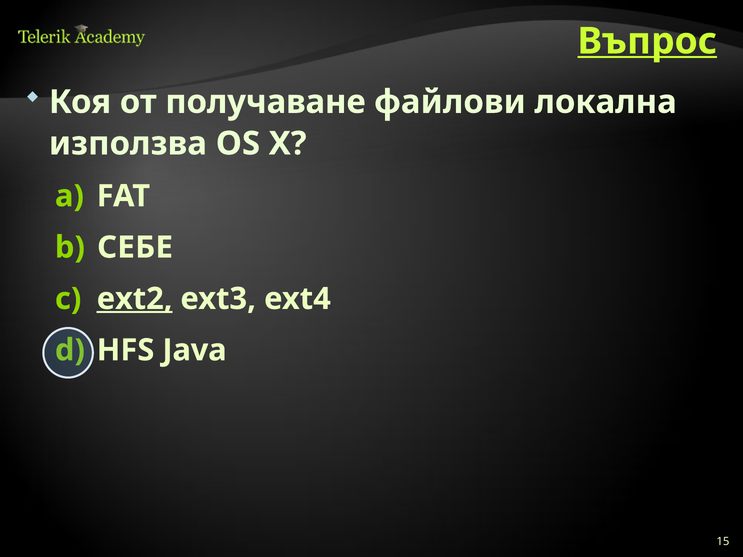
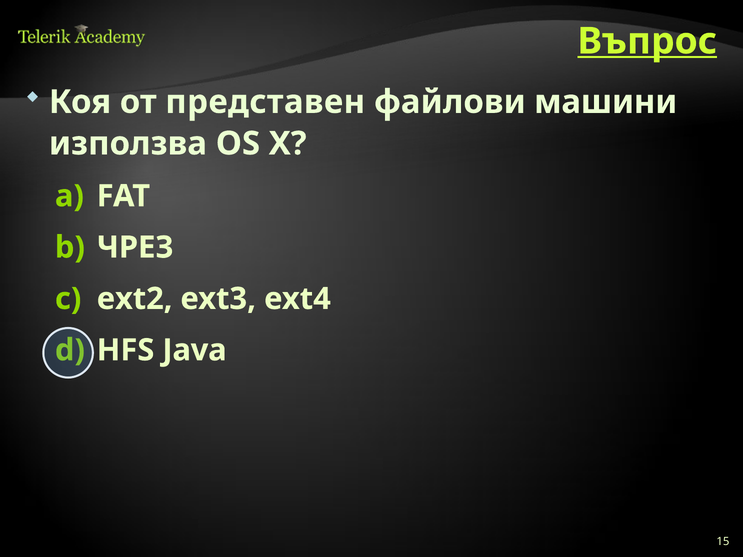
получаване: получаване -> представен (265, 102)
локална: локална -> машини (606, 102)
СЕБЕ: СЕБЕ -> ЧРЕЗ (135, 248)
ext2 underline: present -> none (135, 299)
